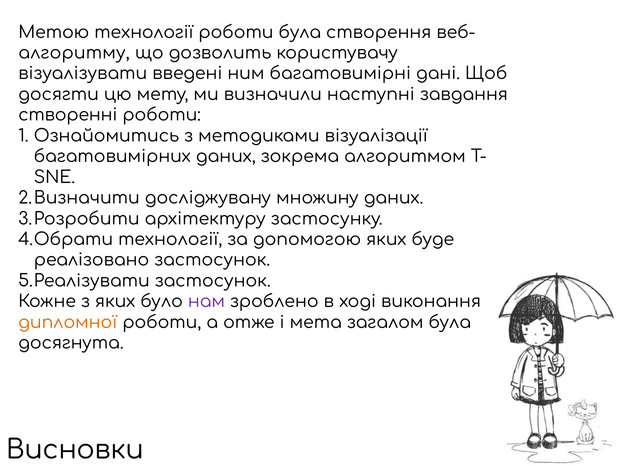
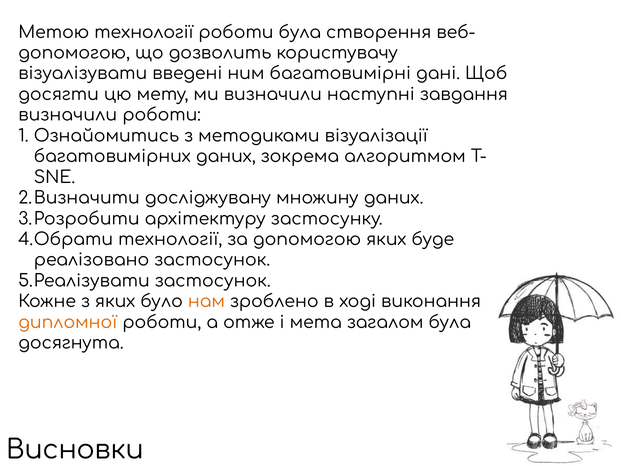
алгоритму: алгоритму -> допомогою (74, 53)
створенні: створенні -> визначили (68, 115)
нам colour: purple -> orange (206, 302)
